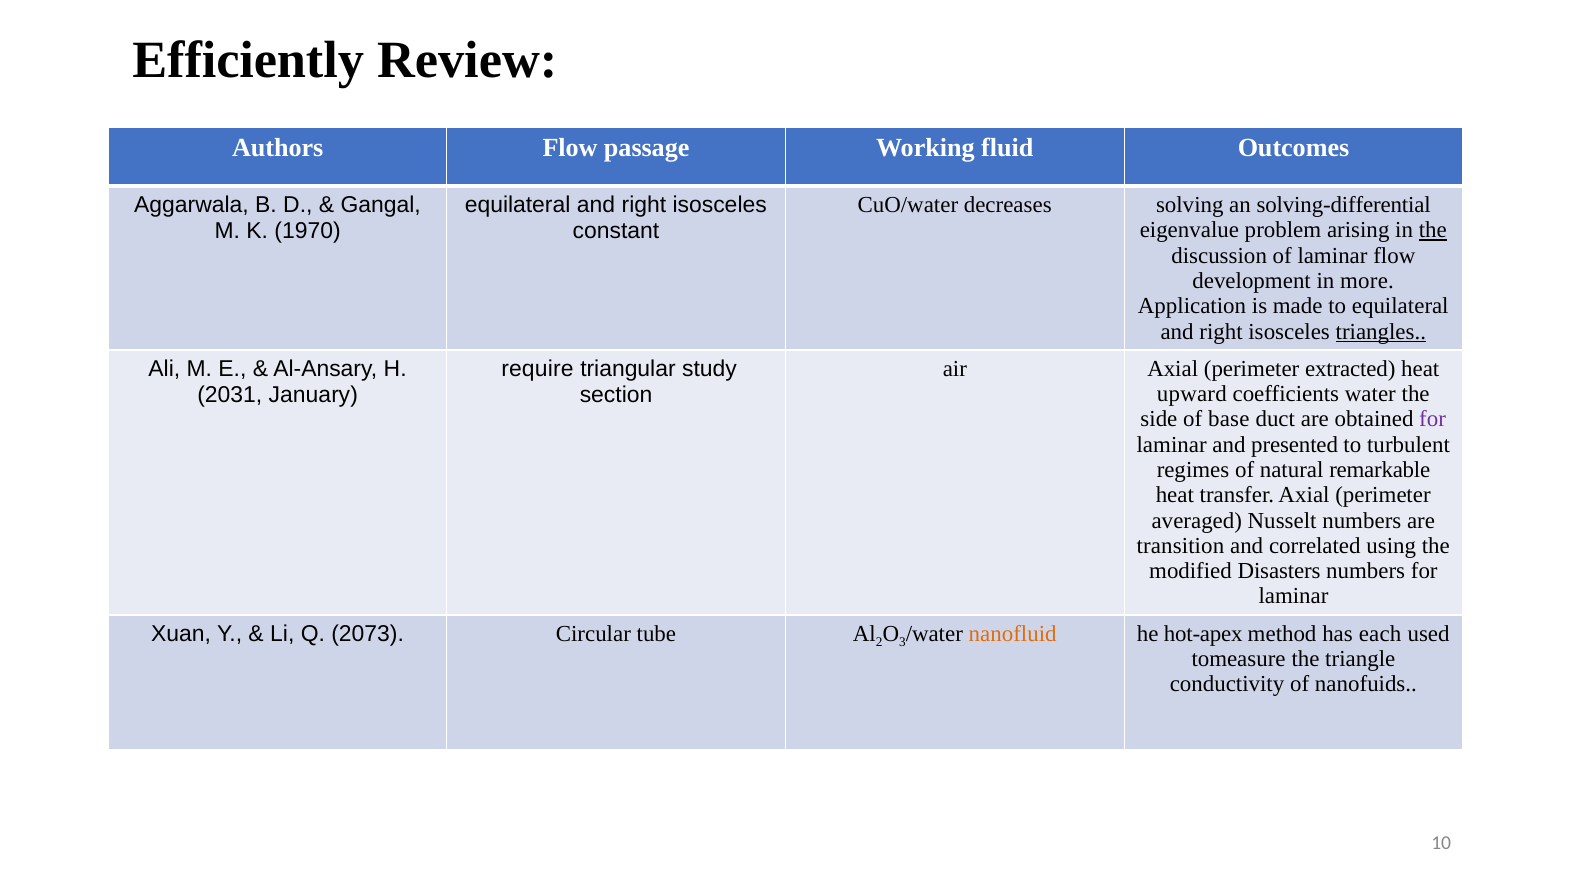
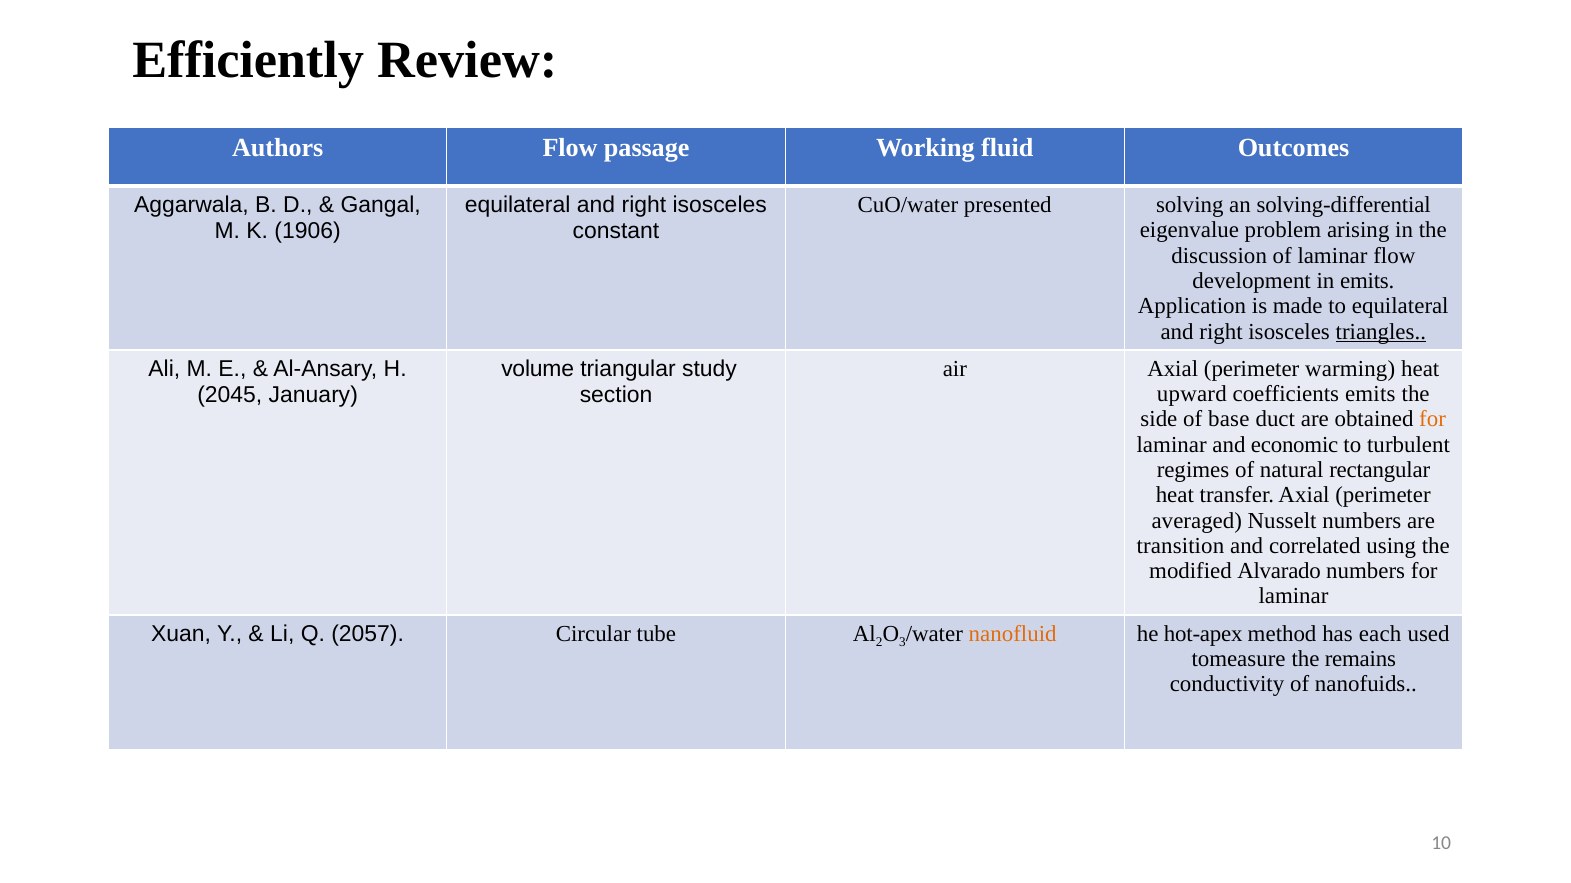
decreases: decreases -> presented (1008, 205)
the underline: present -> none (1433, 230)
1970: 1970 -> 1906 (308, 231)
in more: more -> emits (1367, 281)
extracted: extracted -> warming (1350, 369)
require: require -> volume (538, 369)
coefficients water: water -> emits (1370, 394)
2031: 2031 -> 2045 (230, 395)
for colour: purple -> orange (1433, 420)
presented: presented -> economic (1295, 445)
remarkable: remarkable -> rectangular (1380, 470)
Disasters: Disasters -> Alvarado (1279, 572)
2073: 2073 -> 2057 (368, 634)
triangle: triangle -> remains (1360, 659)
